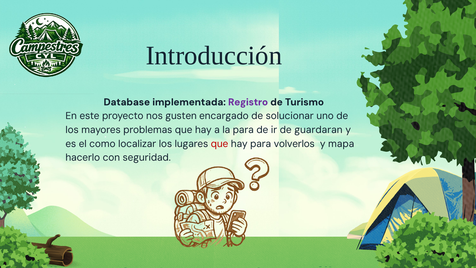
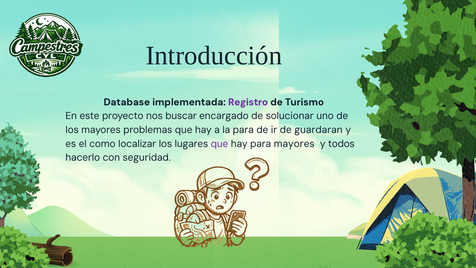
gusten: gusten -> buscar (181, 116)
que colour: red -> purple (220, 144)
para volverlos: volverlos -> mayores (294, 144)
mapa: mapa -> todos (341, 144)
